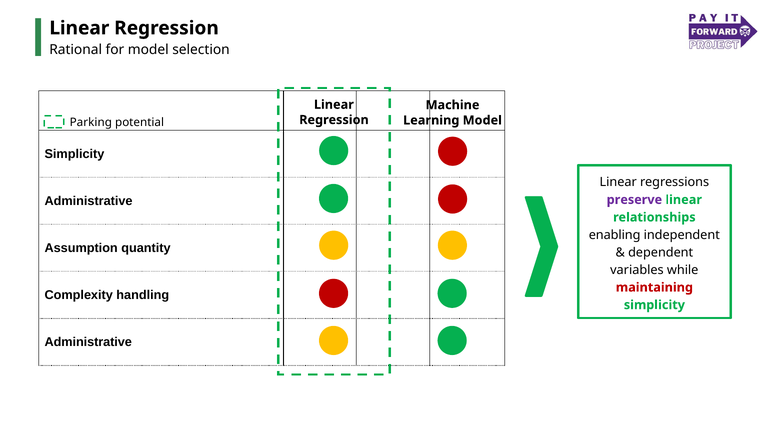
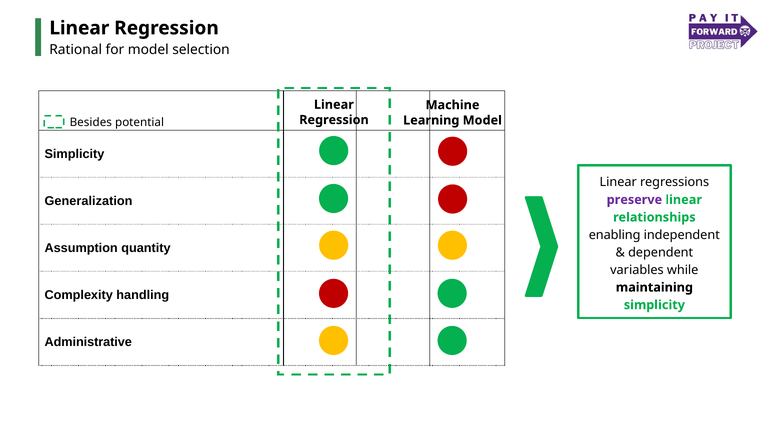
Parking: Parking -> Besides (91, 122)
Administrative: Administrative -> Generalization (89, 201)
maintaining colour: red -> black (654, 287)
